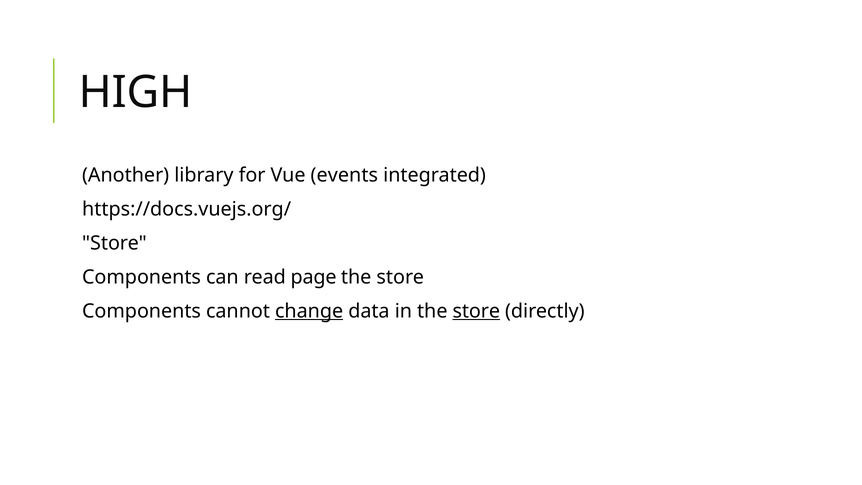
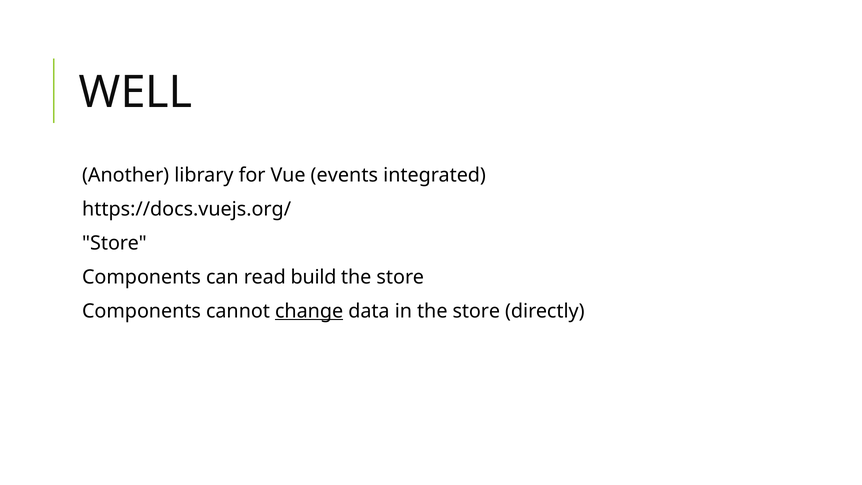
HIGH: HIGH -> WELL (136, 92)
page: page -> build (314, 277)
store underline: present -> none (476, 311)
